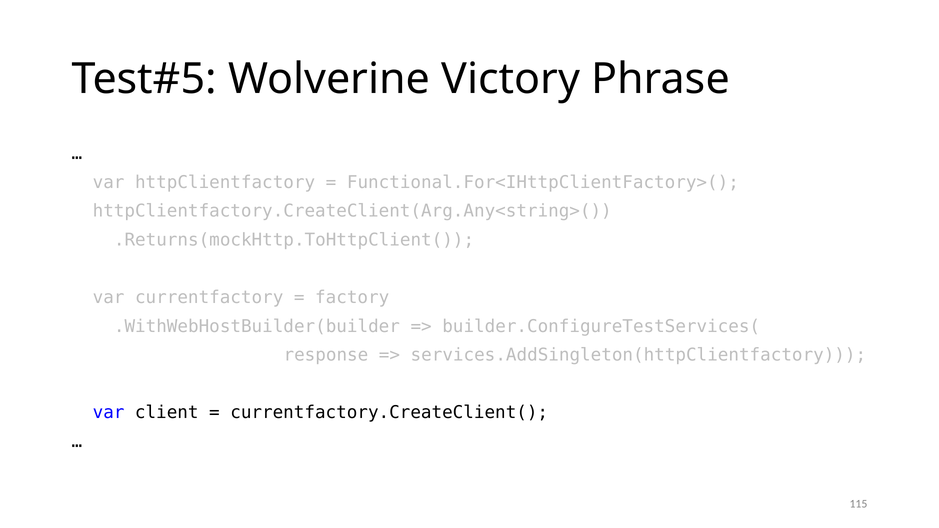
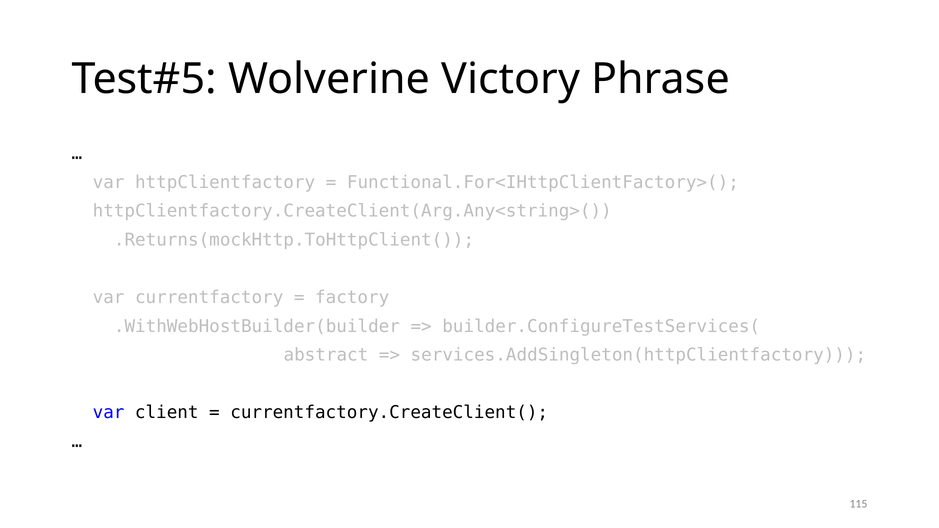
response: response -> abstract (326, 355)
